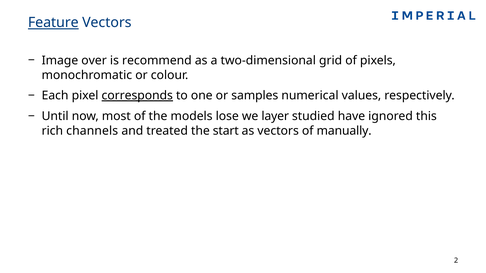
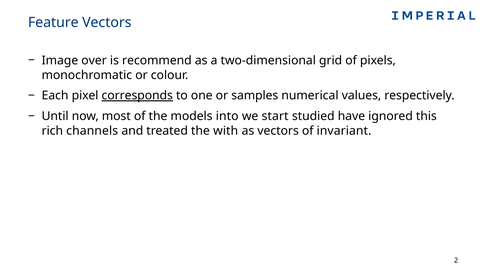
Feature underline: present -> none (53, 23)
lose: lose -> into (227, 116)
layer: layer -> start (275, 116)
start: start -> with (226, 131)
manually: manually -> invariant (344, 131)
